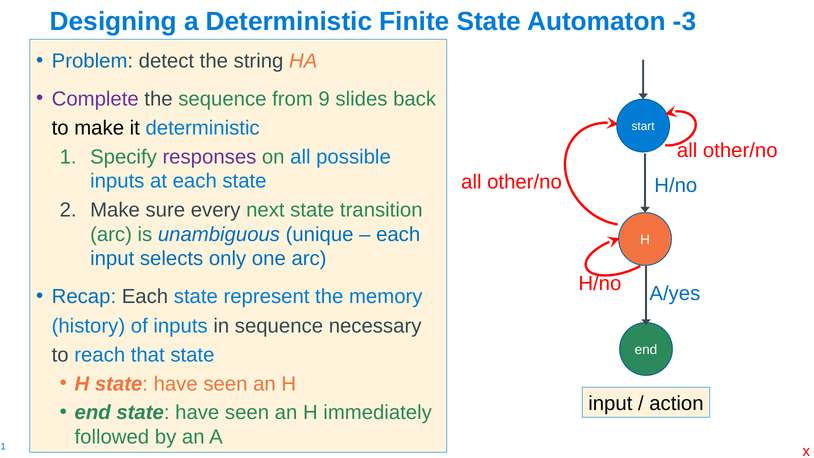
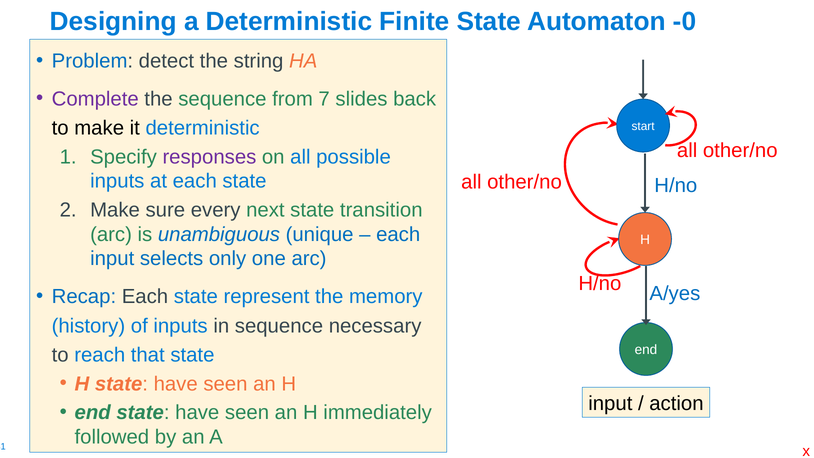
-3: -3 -> -0 (685, 22)
9: 9 -> 7 (324, 99)
